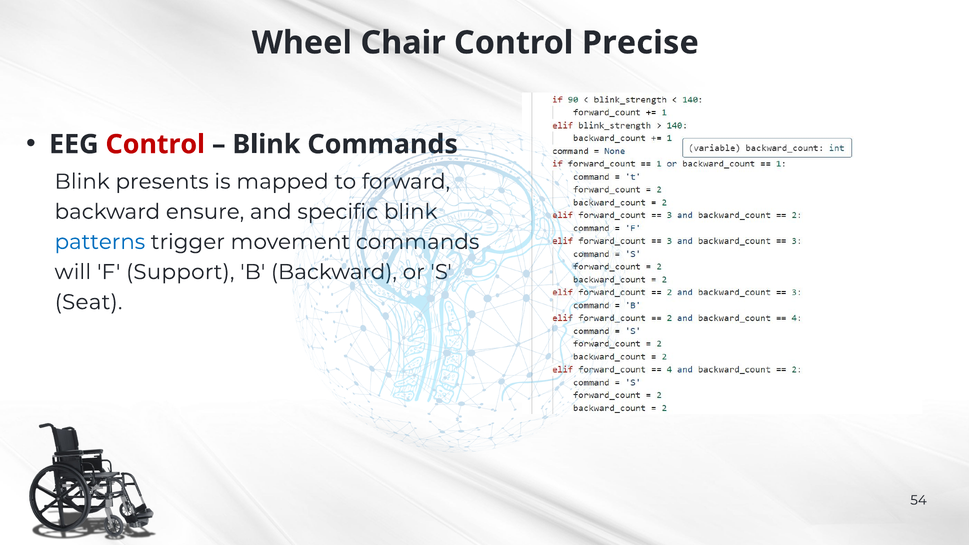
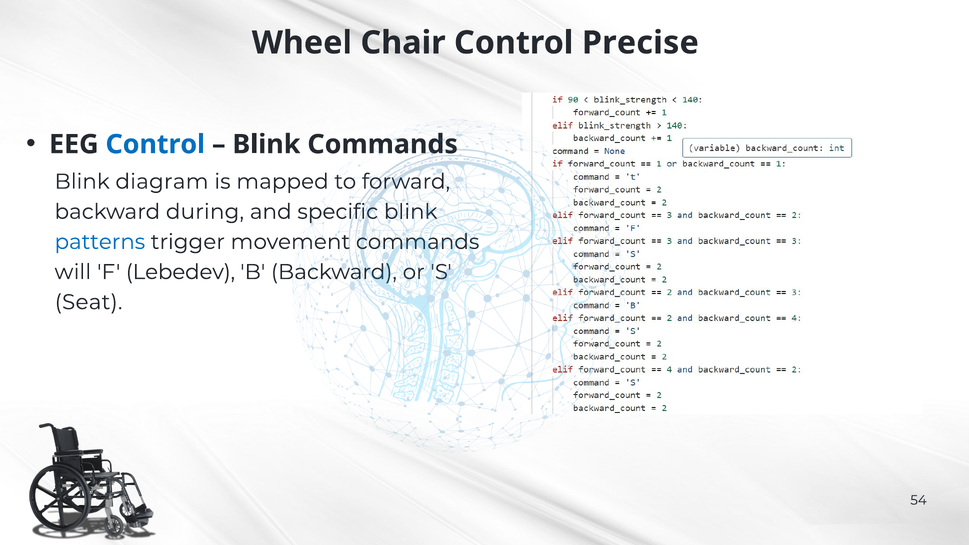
Control colour: red -> blue (155, 144)
presents: presents -> diagram (162, 182)
ensure: ensure -> during (205, 212)
Support: Support -> Lebedev (180, 272)
